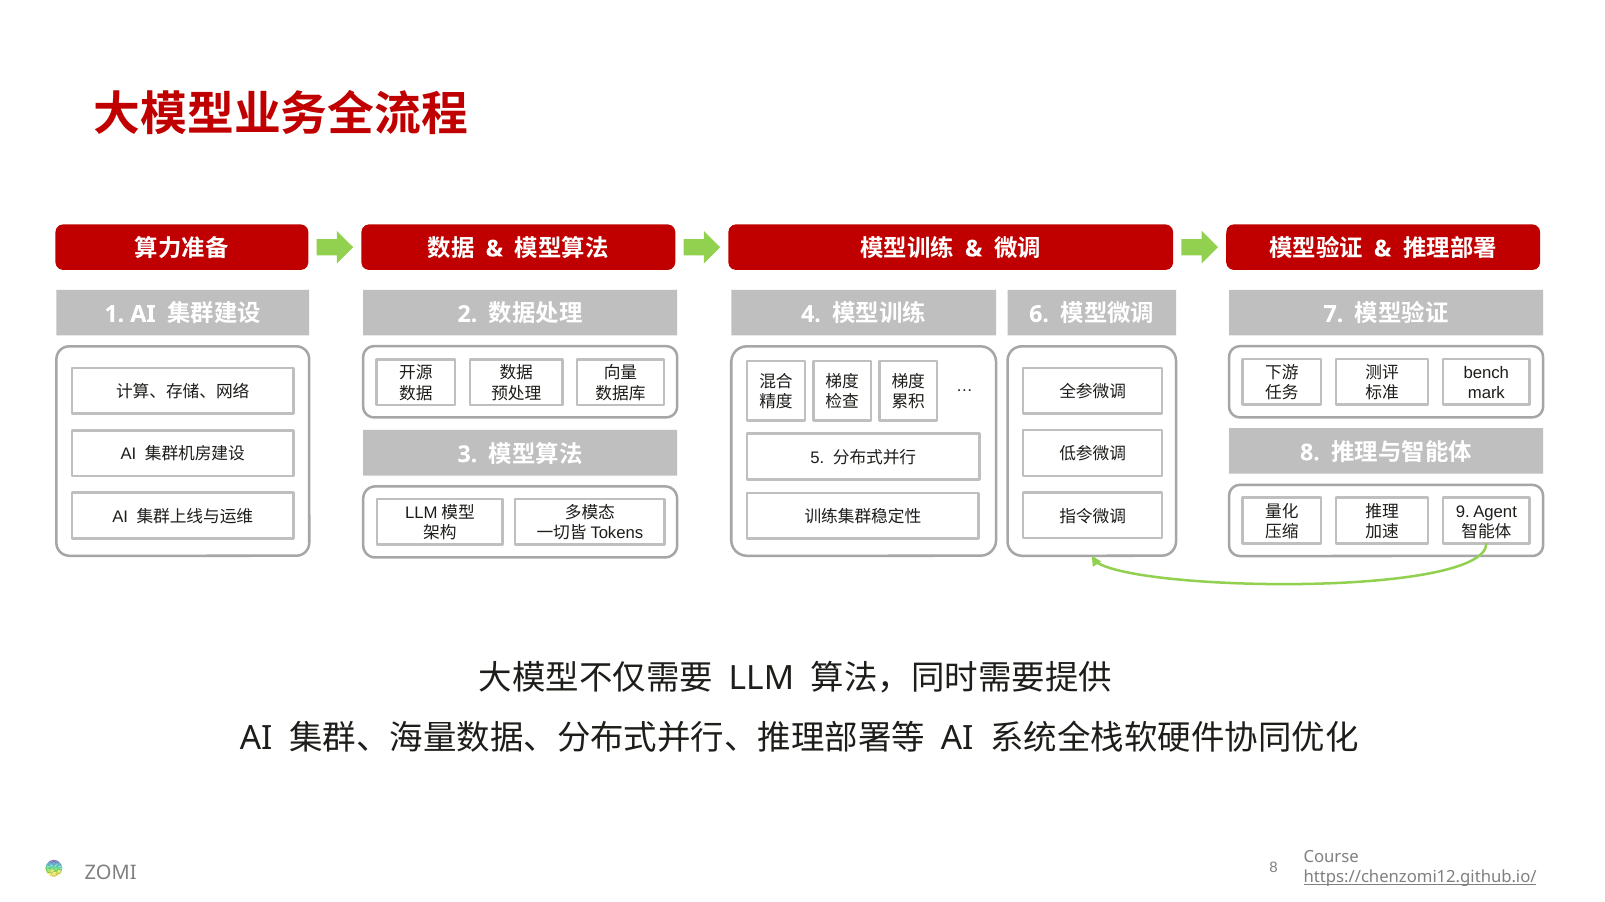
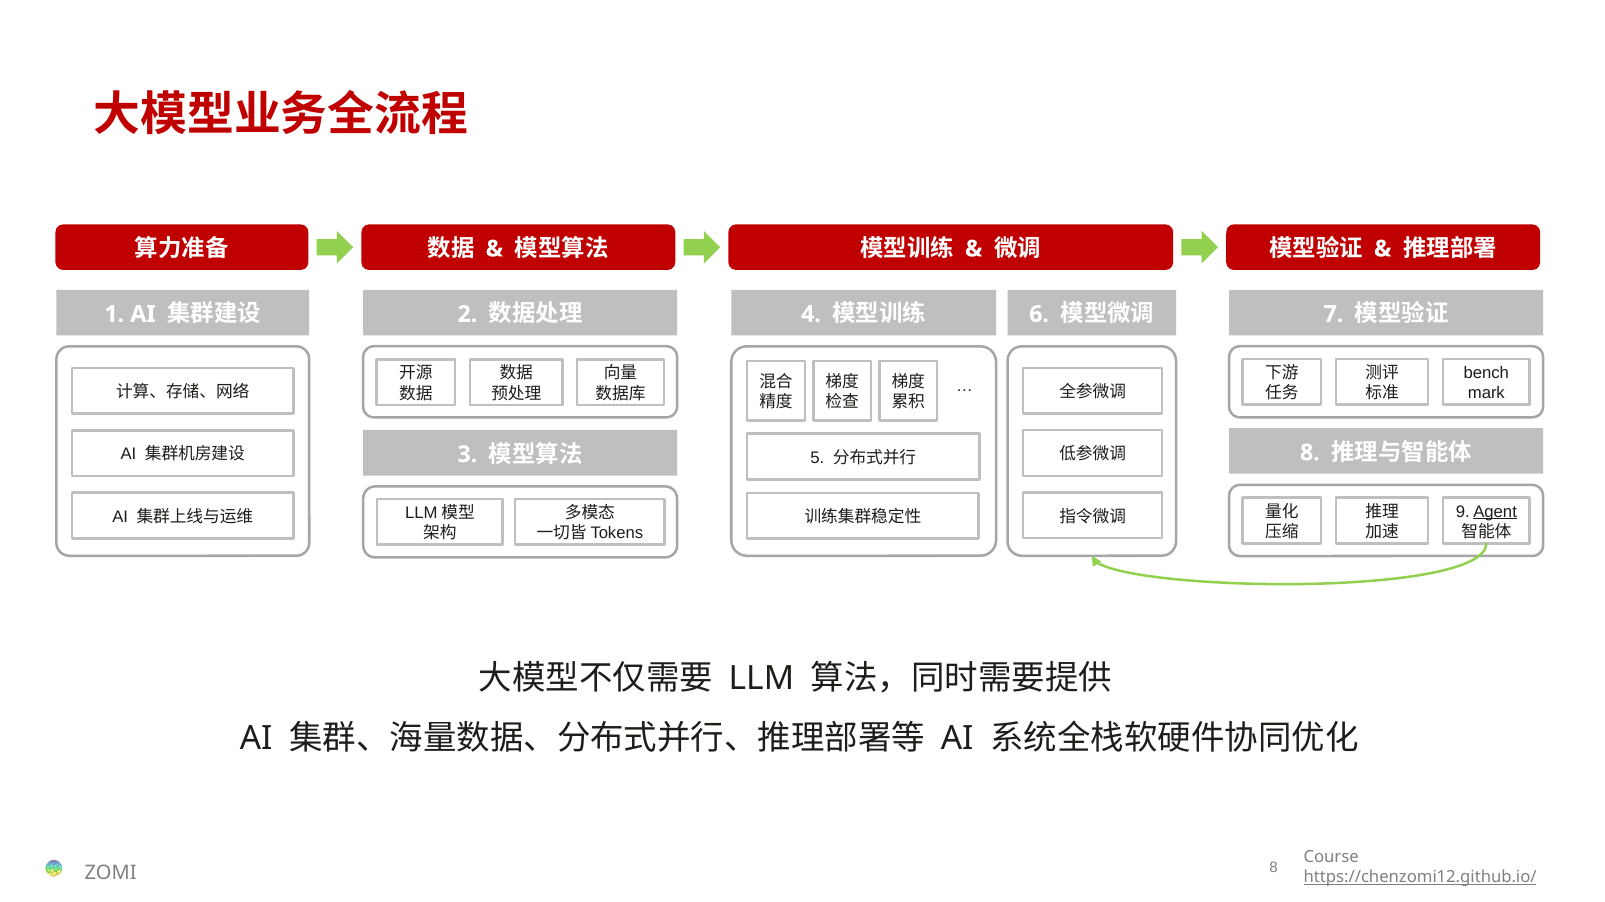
Agent underline: none -> present (1495, 512)
